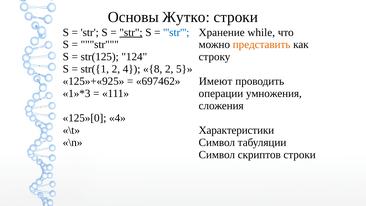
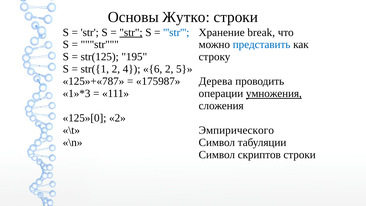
while: while -> break (261, 32)
представить colour: orange -> blue (262, 45)
124: 124 -> 195 (134, 57)
8: 8 -> 6 (153, 69)
125»+«925: 125»+«925 -> 125»+«787 (94, 81)
697462: 697462 -> 175987 (158, 81)
Имеют: Имеют -> Дерева (216, 81)
умножения underline: none -> present (274, 93)
125»[0 4: 4 -> 2 (117, 118)
Характеристики: Характеристики -> Эмпирического (236, 130)
